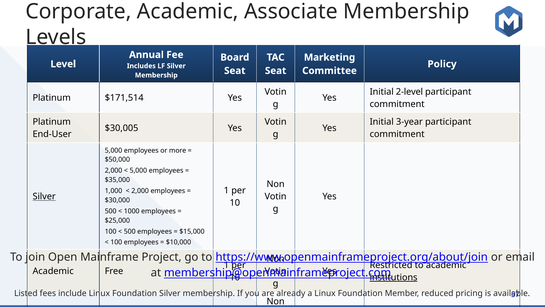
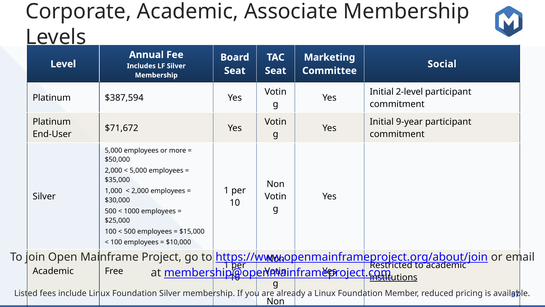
Policy: Policy -> Social (442, 64)
$171,514: $171,514 -> $387,594 (124, 98)
3-year: 3-year -> 9-year (409, 122)
$30,005: $30,005 -> $71,672 (122, 128)
Silver underline: present -> none (44, 196)
